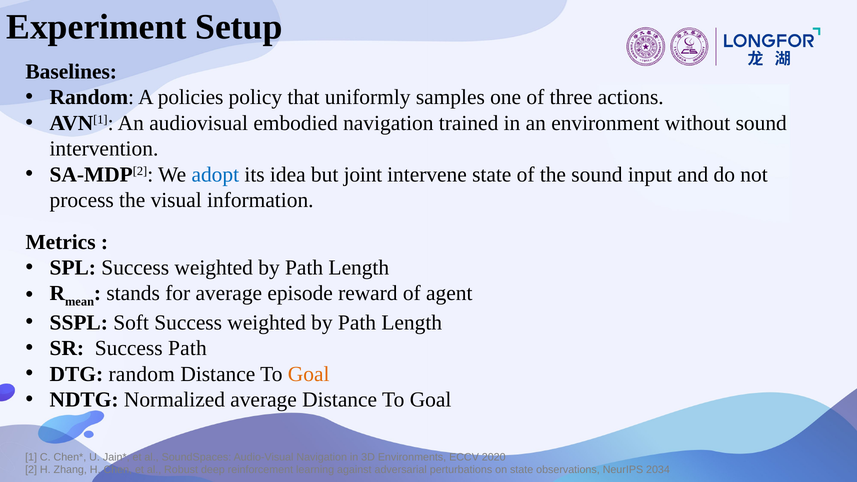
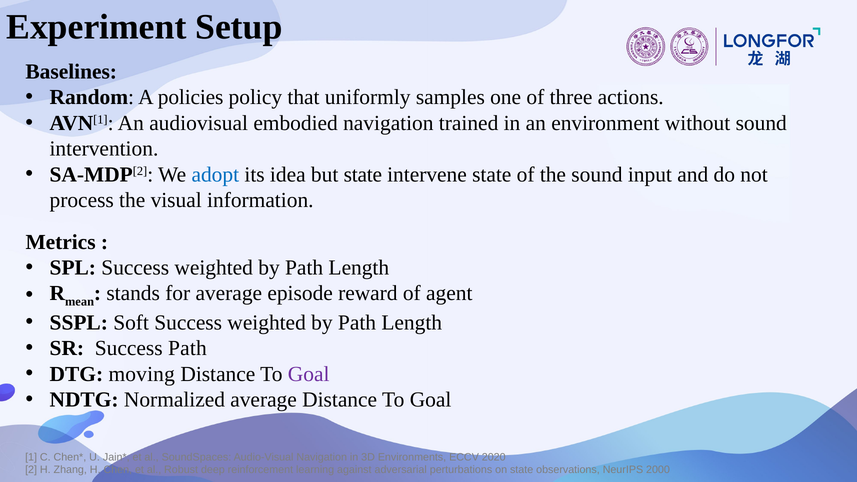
but joint: joint -> state (363, 175)
DTG random: random -> moving (142, 374)
Goal colour: orange -> purple (309, 374)
2034: 2034 -> 2000 (658, 470)
